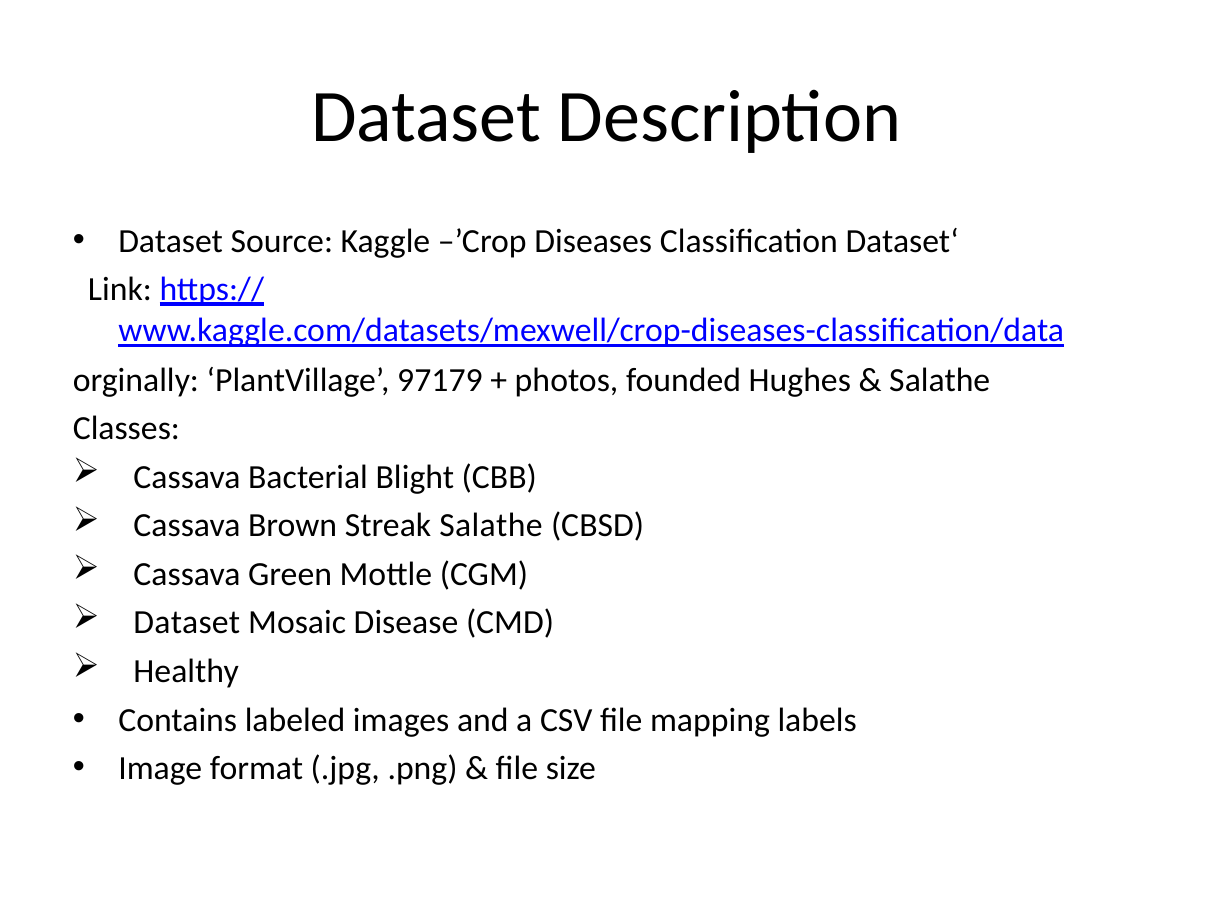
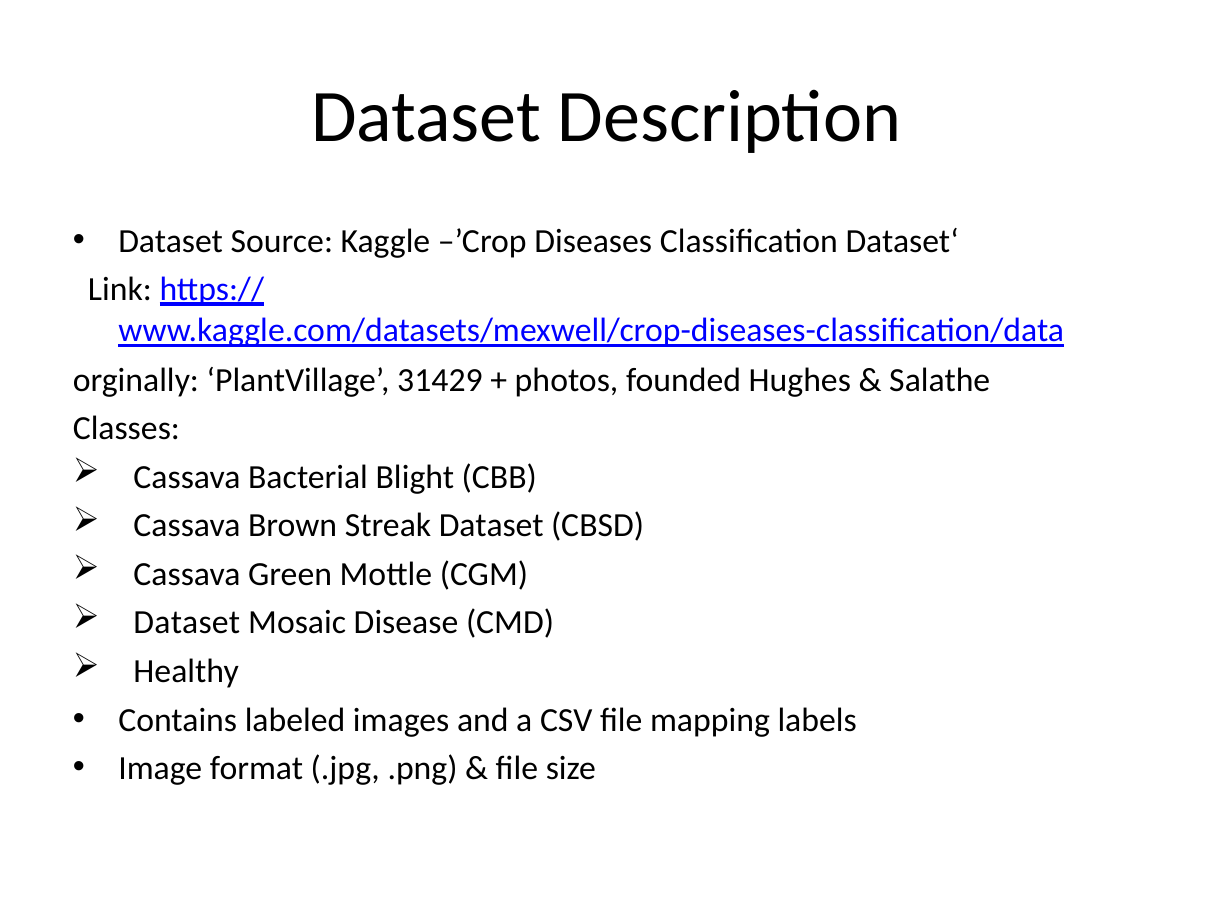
97179: 97179 -> 31429 (440, 380)
Streak Salathe: Salathe -> Dataset (491, 526)
